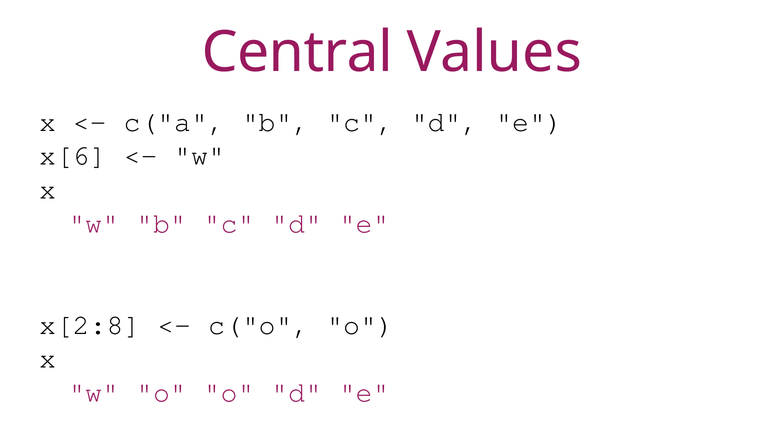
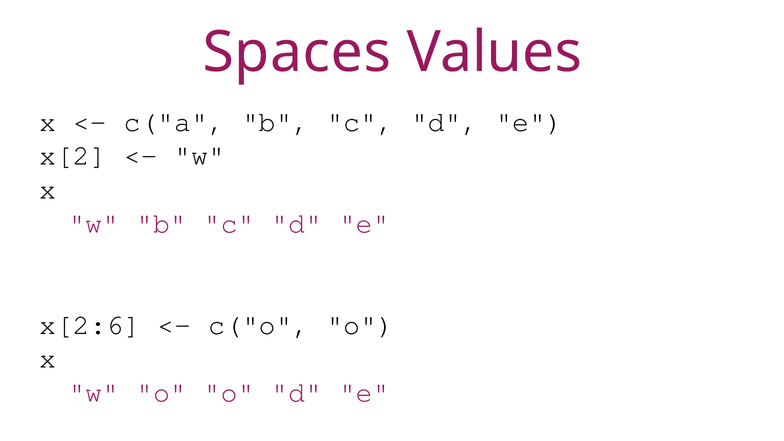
Central: Central -> Spaces (297, 52)
x[6: x[6 -> x[2 (73, 156)
x[2:8: x[2:8 -> x[2:6 (90, 325)
